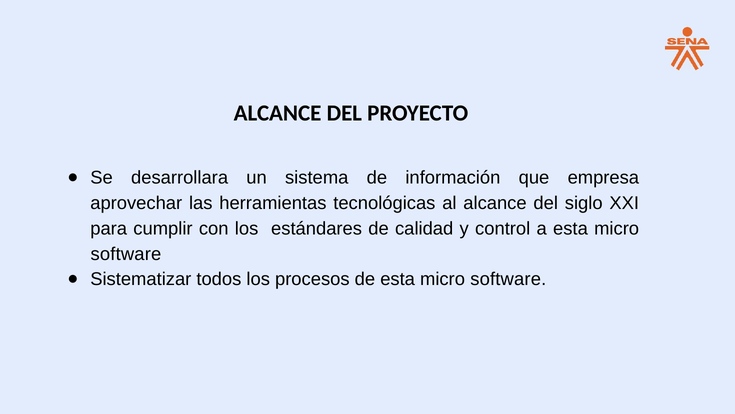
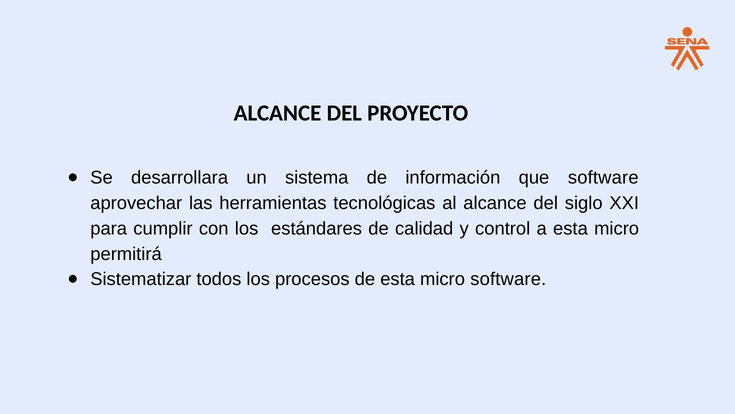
que empresa: empresa -> software (603, 178)
software: software -> permitirá (126, 254)
